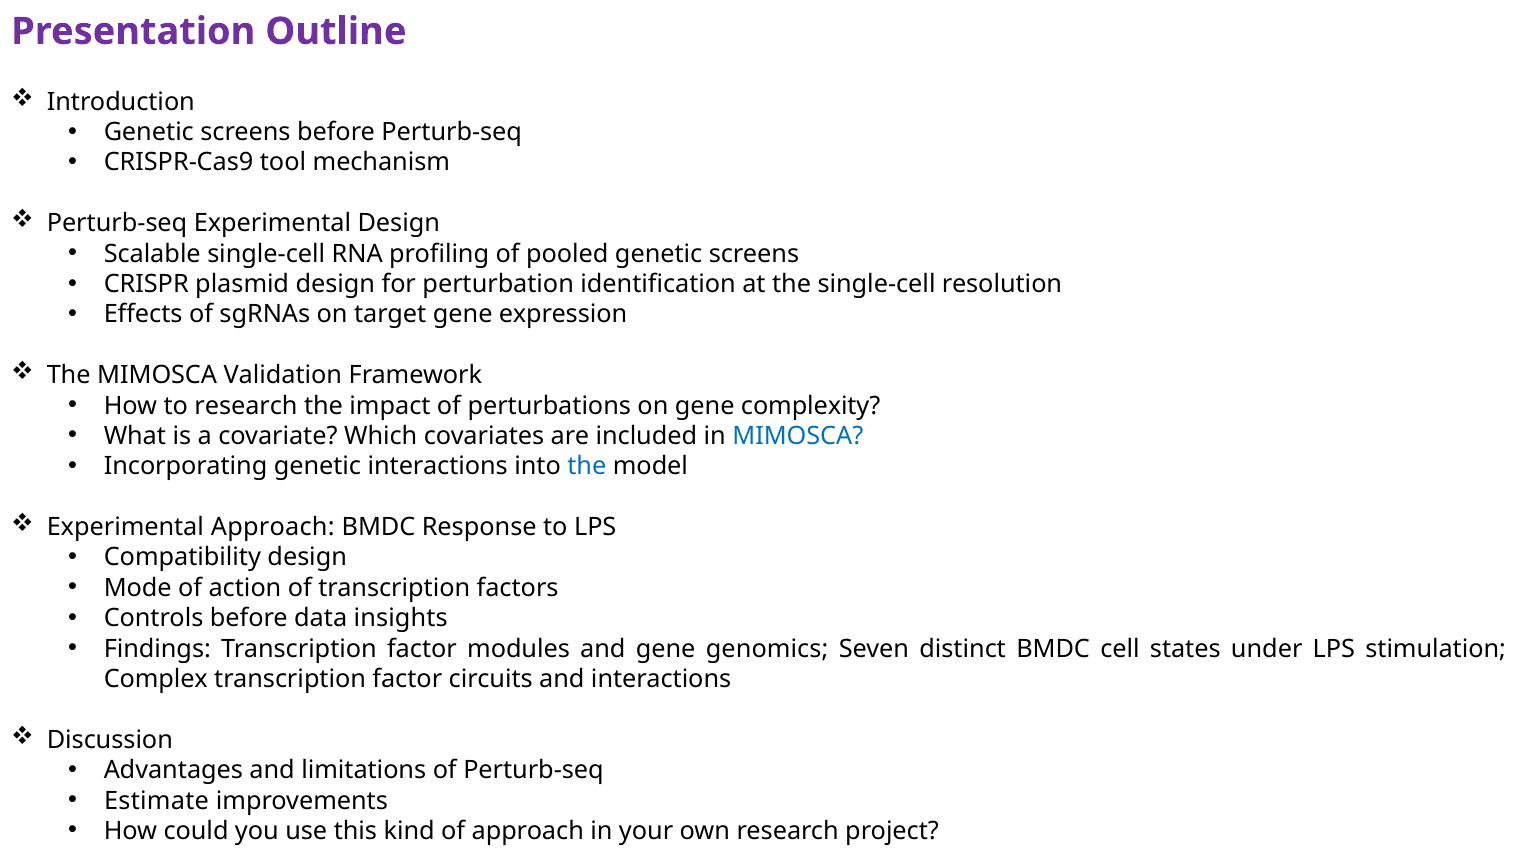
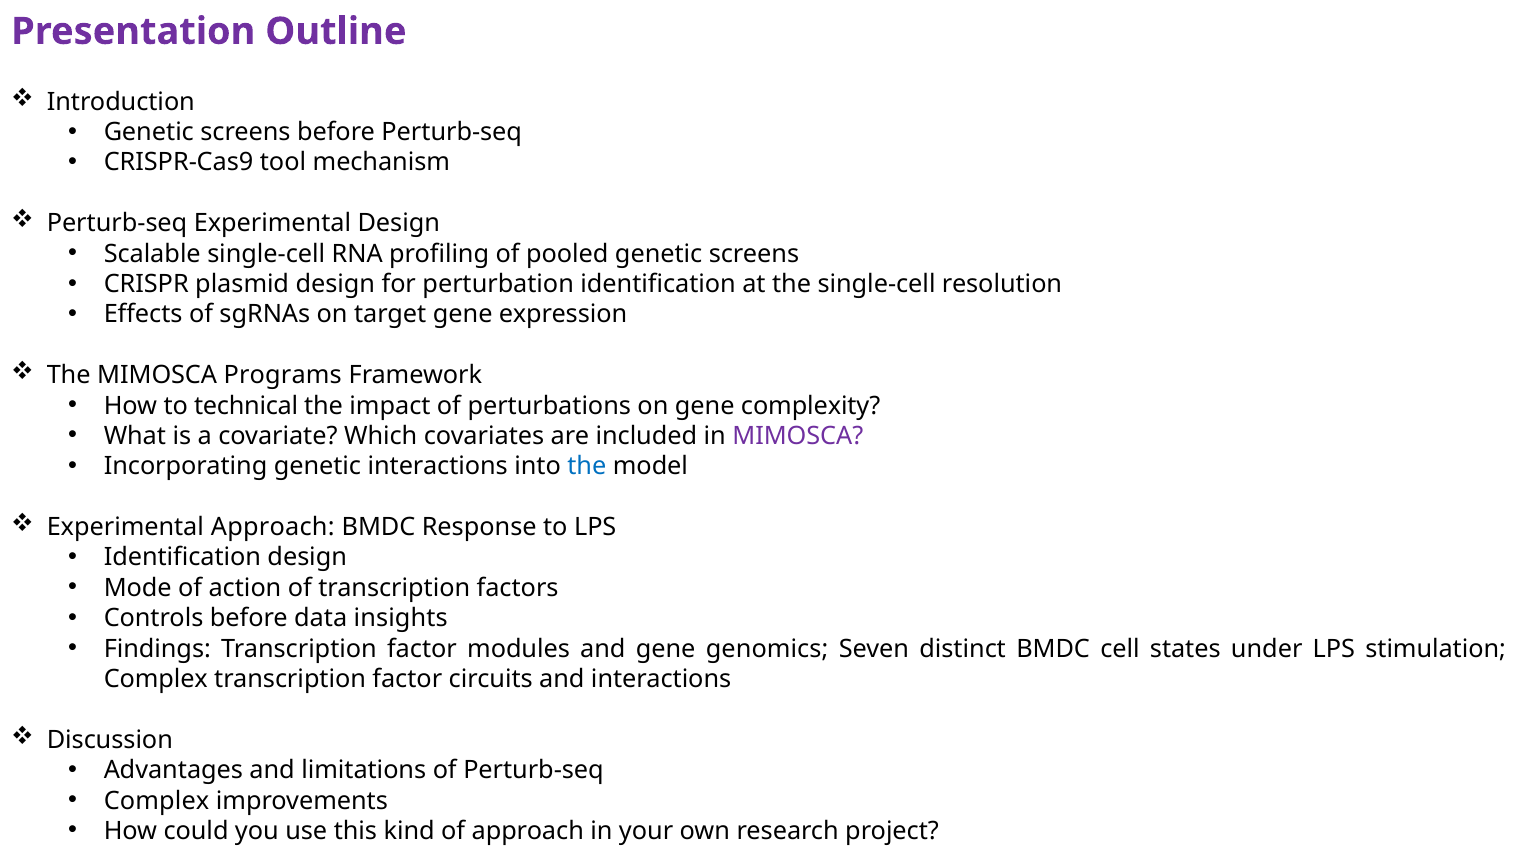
Validation: Validation -> Programs (283, 375)
to research: research -> technical (246, 405)
MIMOSCA colour: blue -> purple (798, 436)
Compatibility: Compatibility -> Identification (182, 557)
Estimate: Estimate -> Complex (157, 800)
